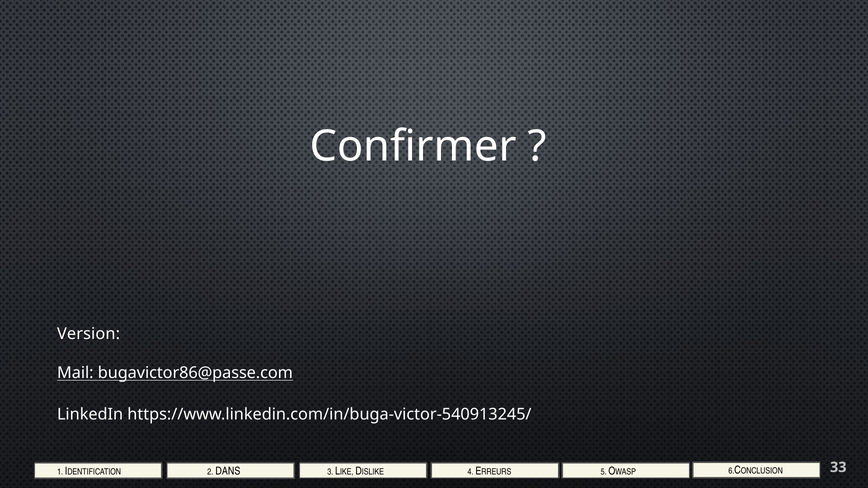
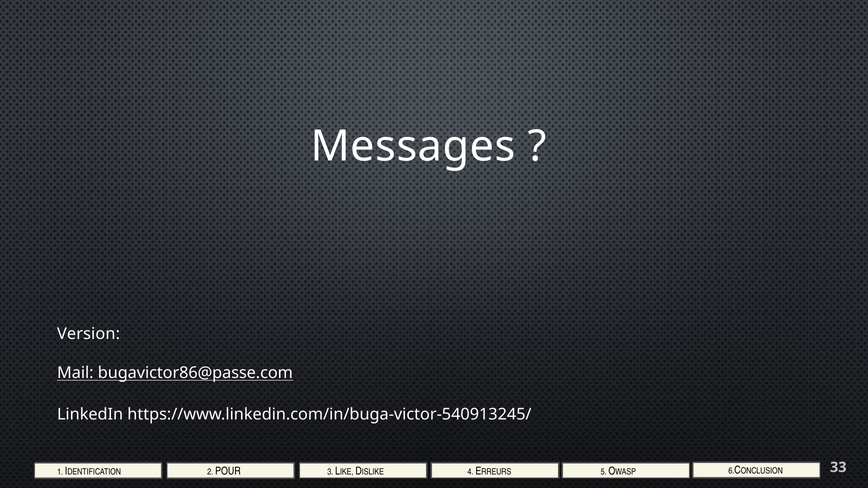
Confirmer: Confirmer -> Messages (413, 147)
DANS: DANS -> POUR (228, 471)
